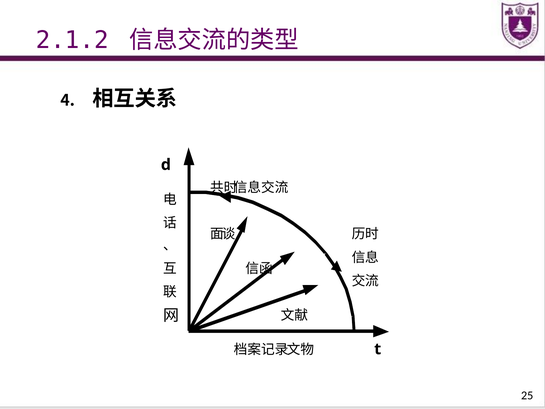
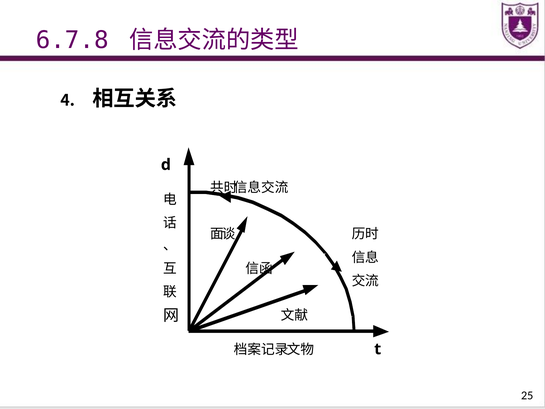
2.1.2: 2.1.2 -> 6.7.8 (72, 40)
